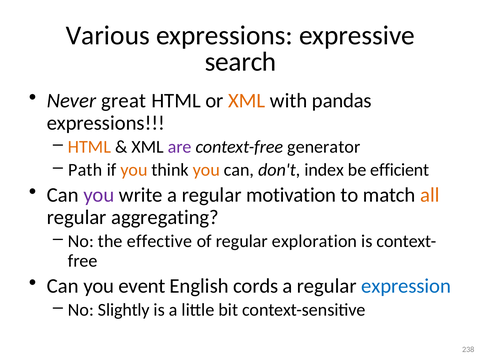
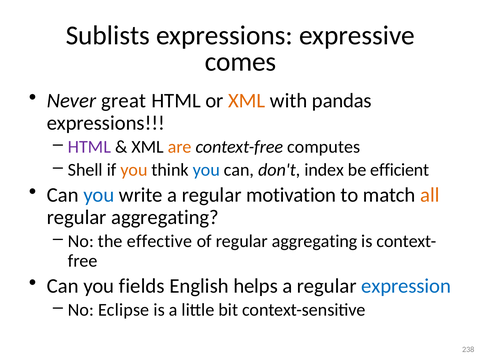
Various: Various -> Sublists (108, 35)
search: search -> comes (241, 62)
HTML colour: orange -> purple (89, 147)
are colour: purple -> orange (180, 147)
generator: generator -> computes (324, 147)
Path: Path -> Shell (85, 170)
you colour: orange -> blue (206, 170)
you colour: purple -> blue (99, 195)
of regular exploration: exploration -> aggregating (315, 241)
event: event -> fields (142, 286)
cords: cords -> helps (256, 286)
Slightly: Slightly -> Eclipse (124, 310)
